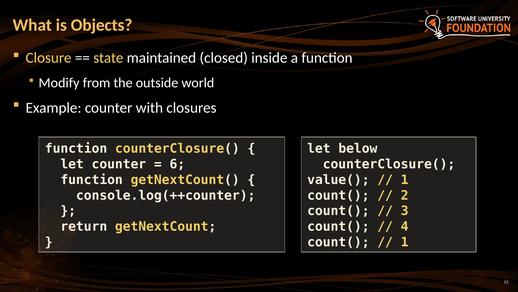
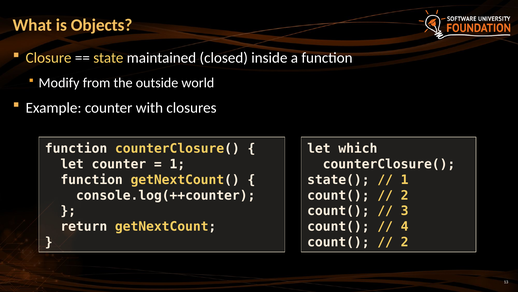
below: below -> which (358, 148)
6: 6 -> 1 (177, 164)
value(: value( -> state( (338, 179)
1: 1 -> 2 (405, 242)
